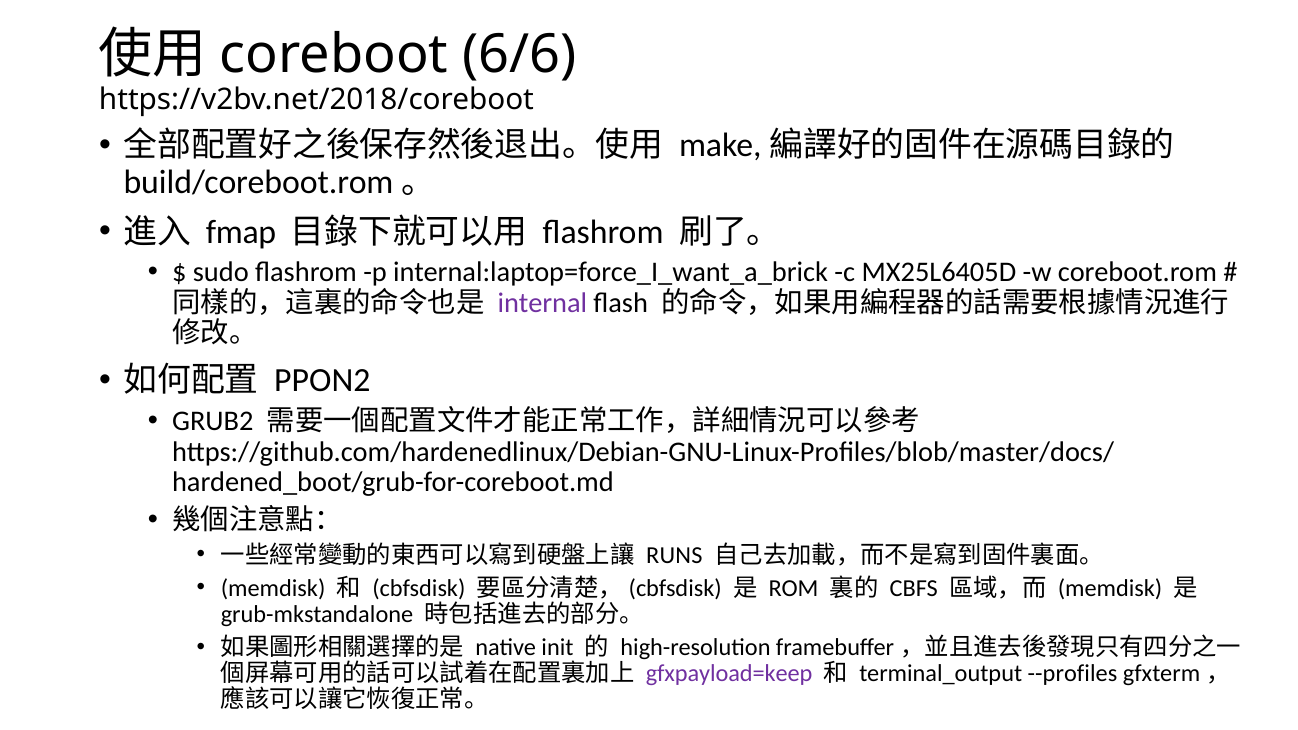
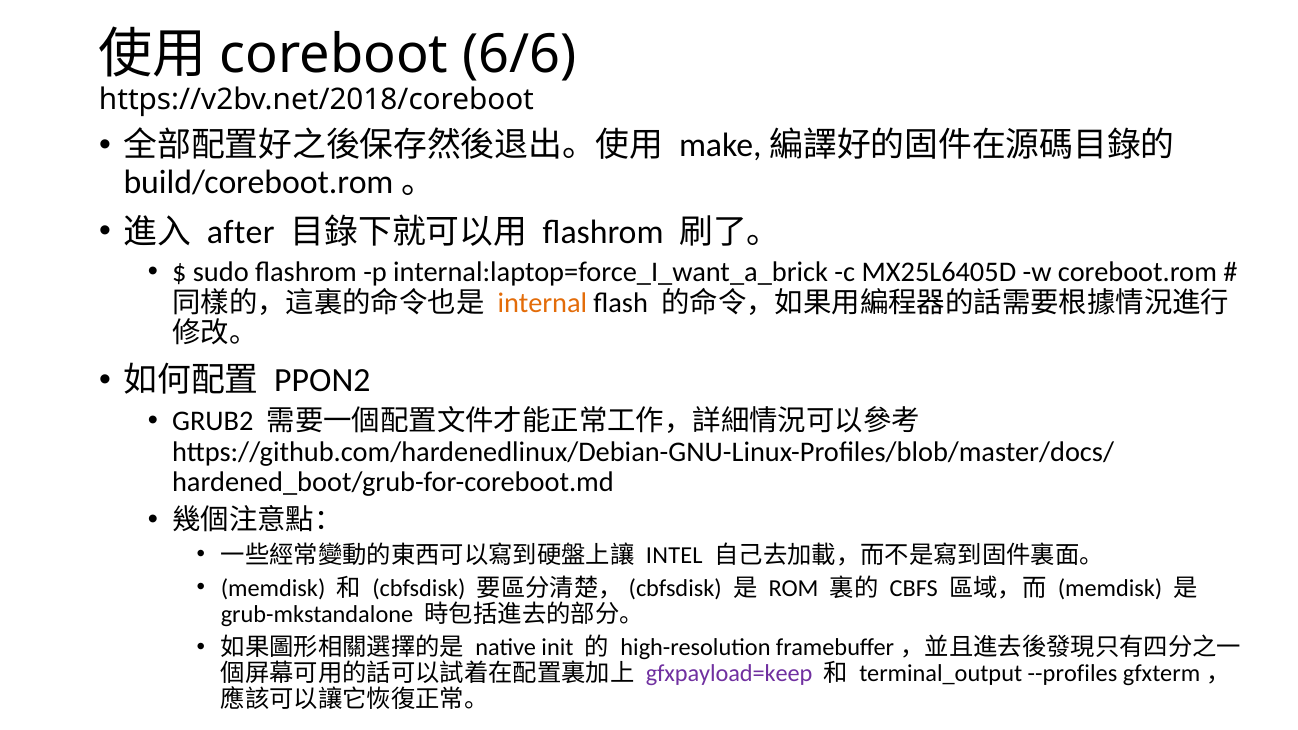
fmap: fmap -> after (241, 232)
internal colour: purple -> orange (542, 303)
RUNS: RUNS -> INTEL (674, 555)
